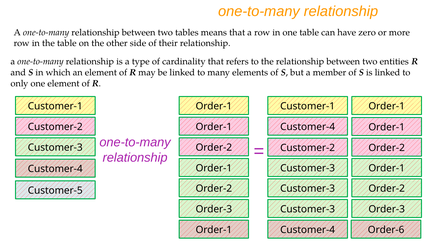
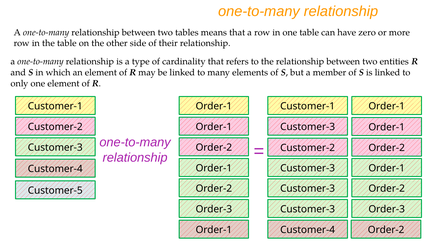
Customer-4: Customer-4 -> Customer-3 (308, 127)
Order-6: Order-6 -> Order-2 (386, 230)
